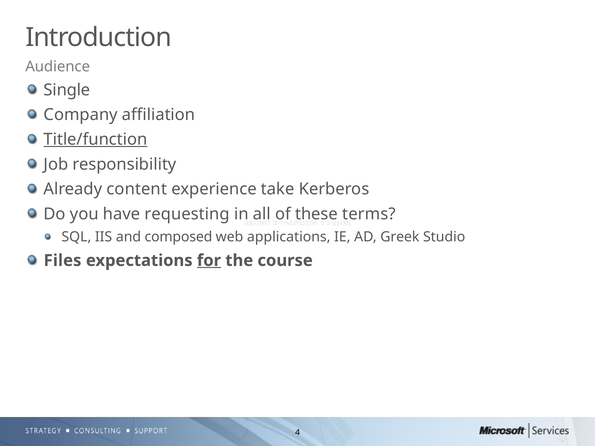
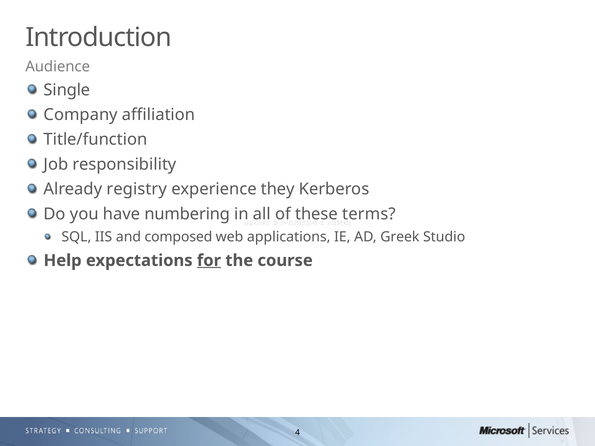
Title/function underline: present -> none (95, 140)
content: content -> registry (137, 189)
take: take -> they (278, 189)
requesting: requesting -> numbering (187, 214)
Files: Files -> Help (63, 261)
